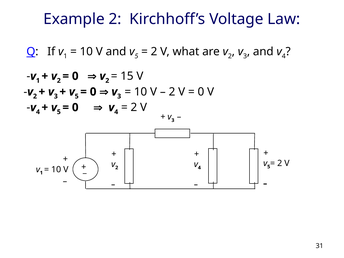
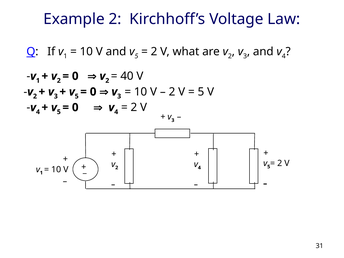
15: 15 -> 40 (127, 76)
0: 0 -> 5 (201, 92)
